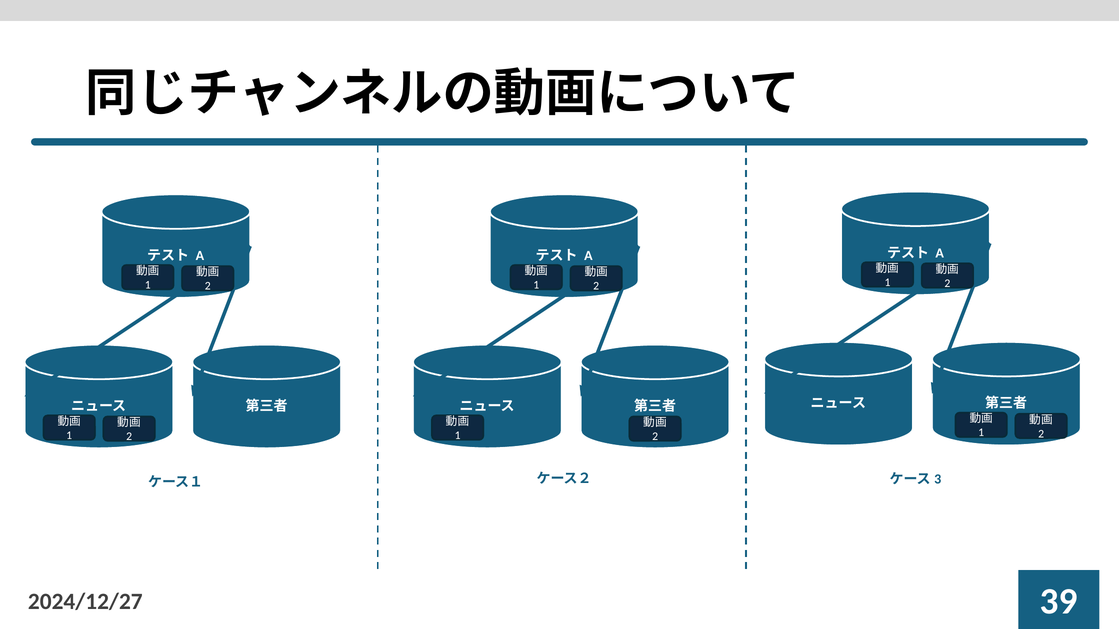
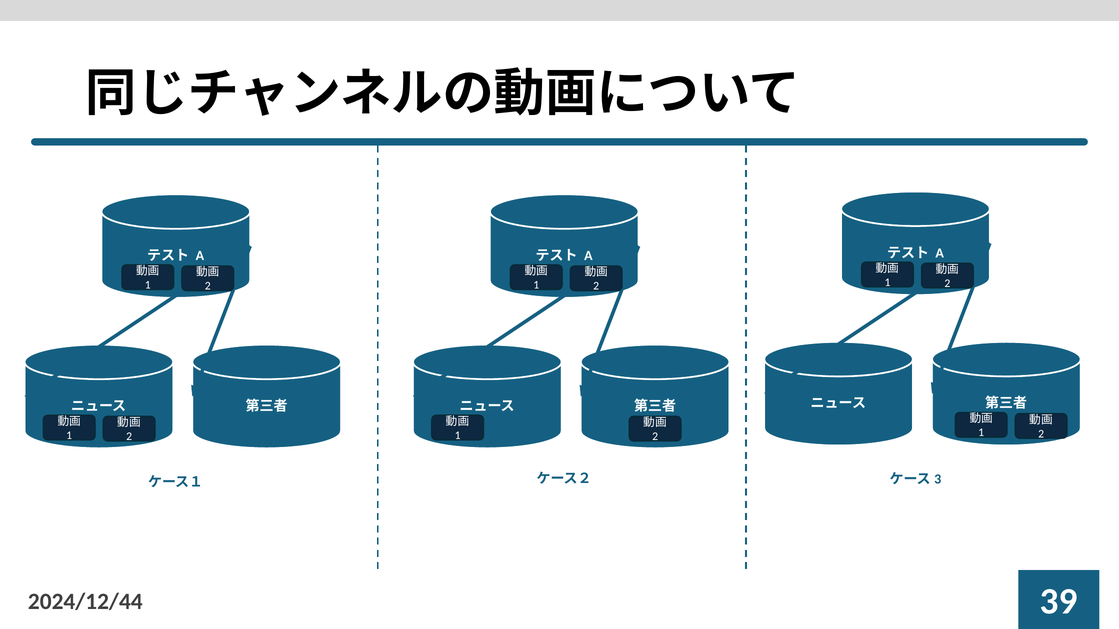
2024/12/27: 2024/12/27 -> 2024/12/44 (85, 602)
